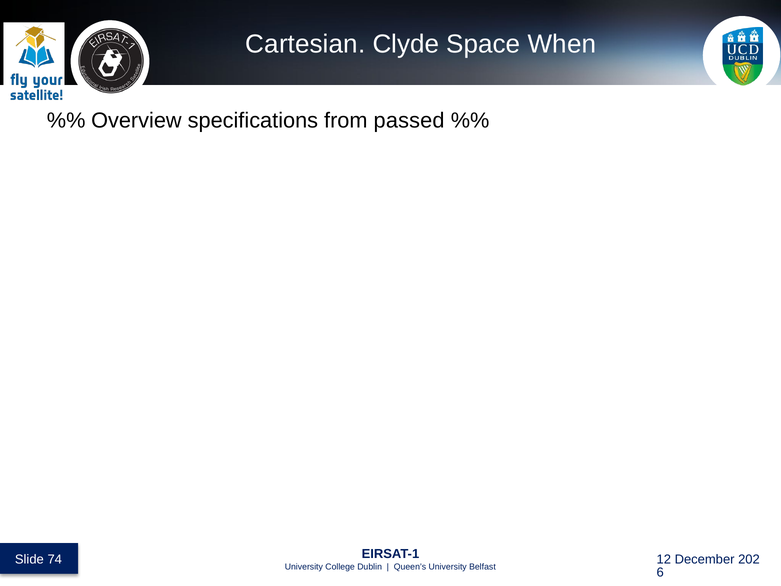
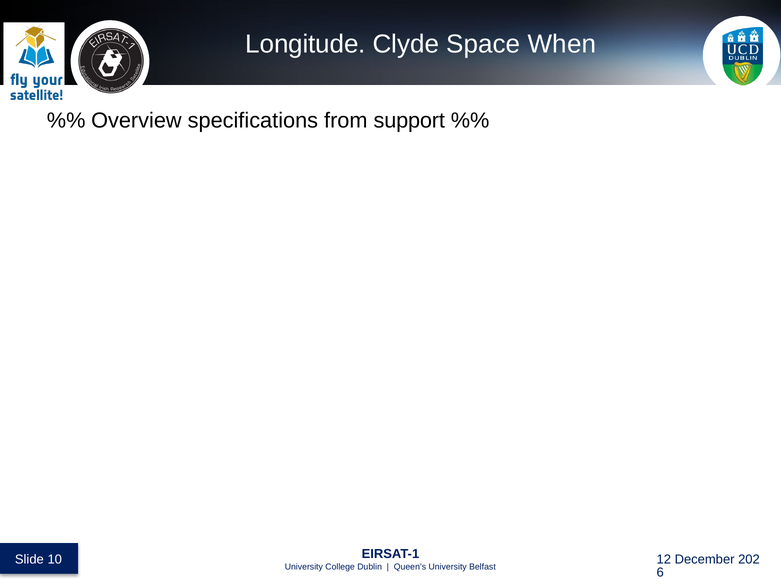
Cartesian: Cartesian -> Longitude (305, 44)
passed: passed -> support (409, 121)
74: 74 -> 10 (55, 559)
